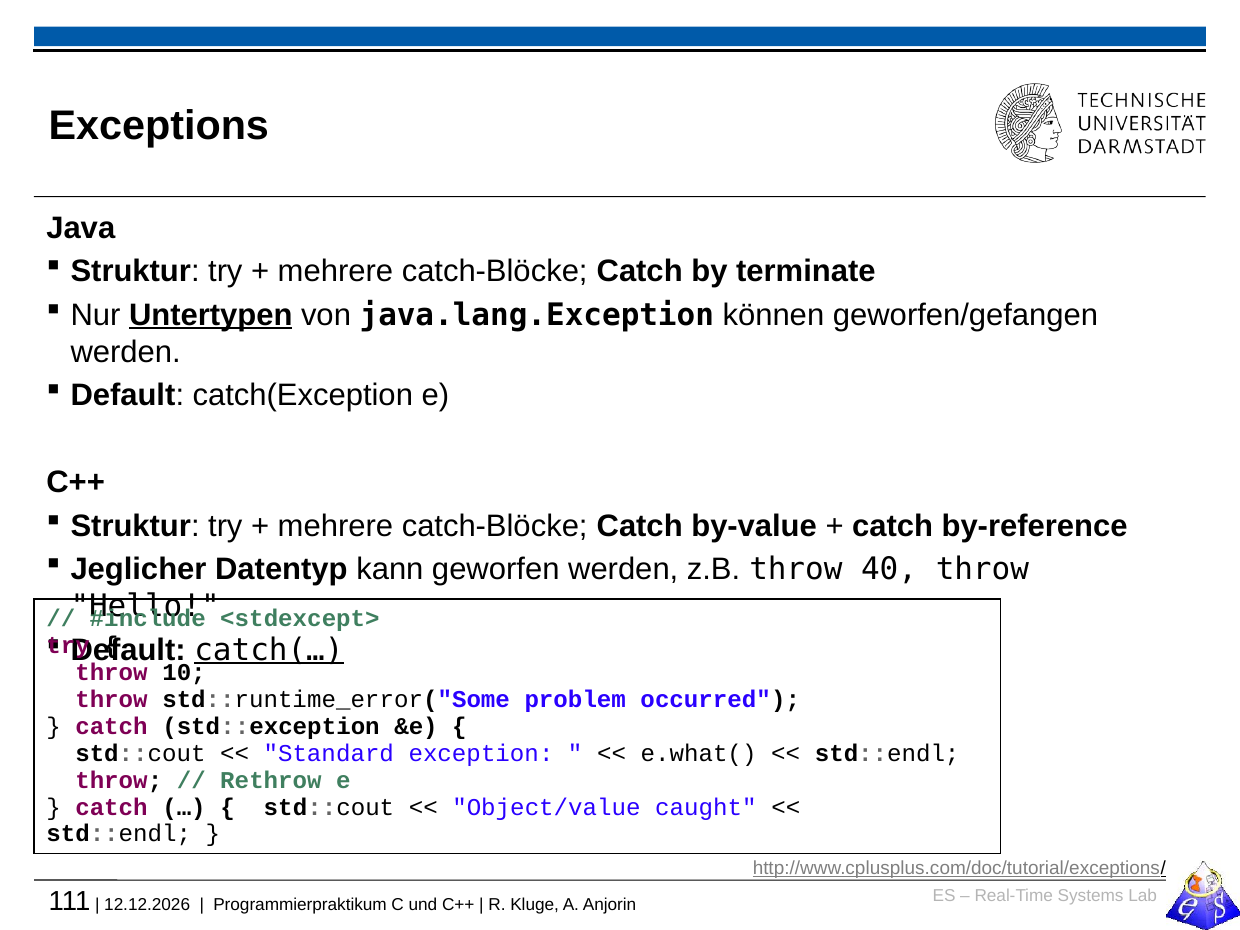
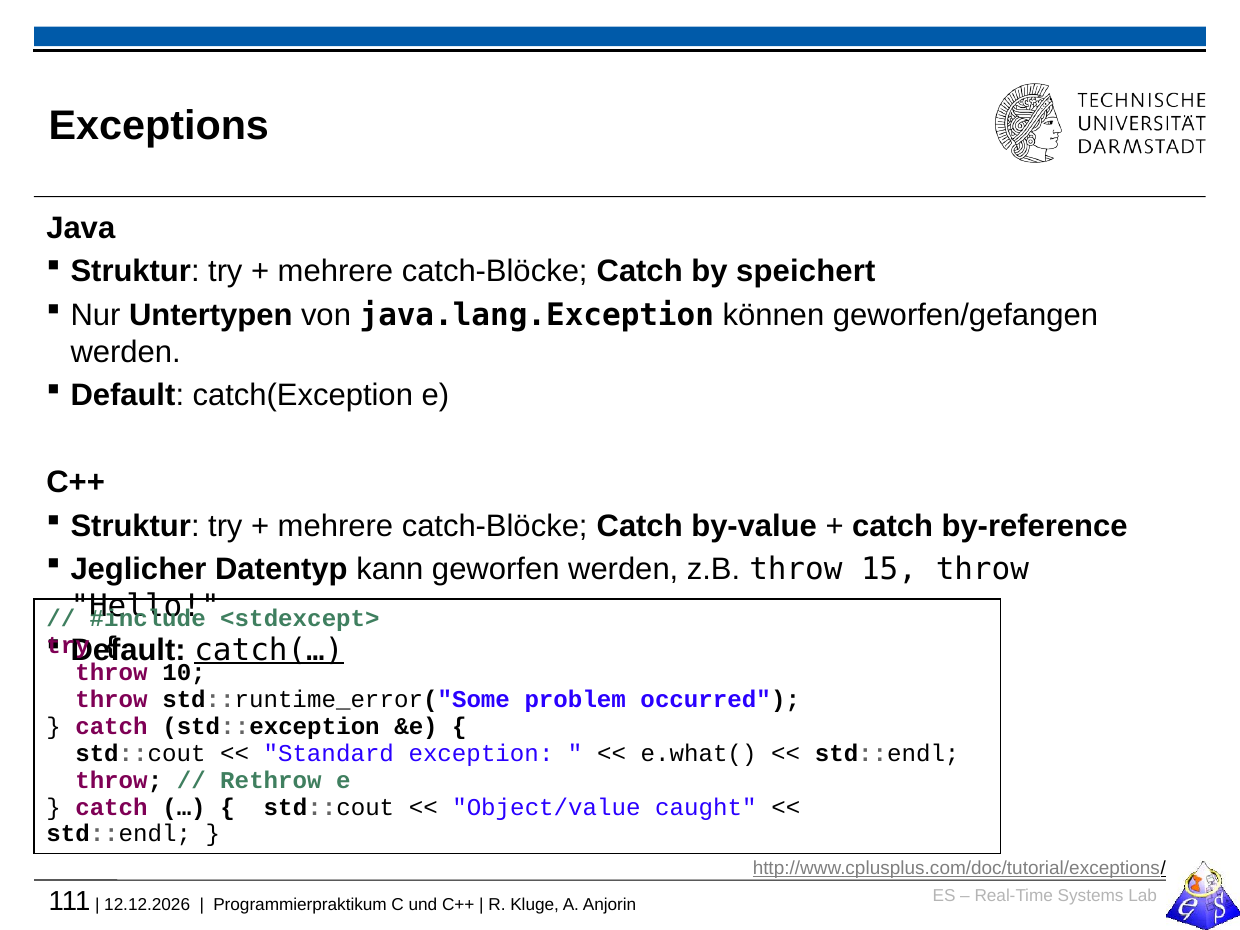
terminate: terminate -> speichert (806, 272)
Untertypen underline: present -> none (211, 315)
40: 40 -> 15 (889, 569)
